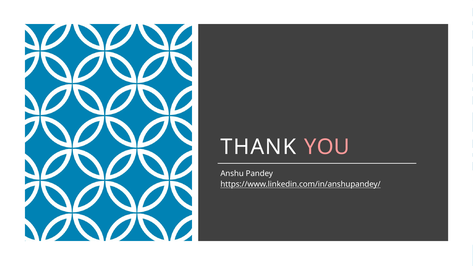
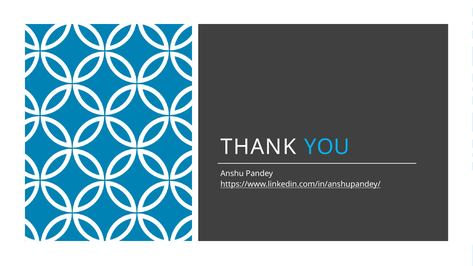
YOU colour: pink -> light blue (327, 147)
